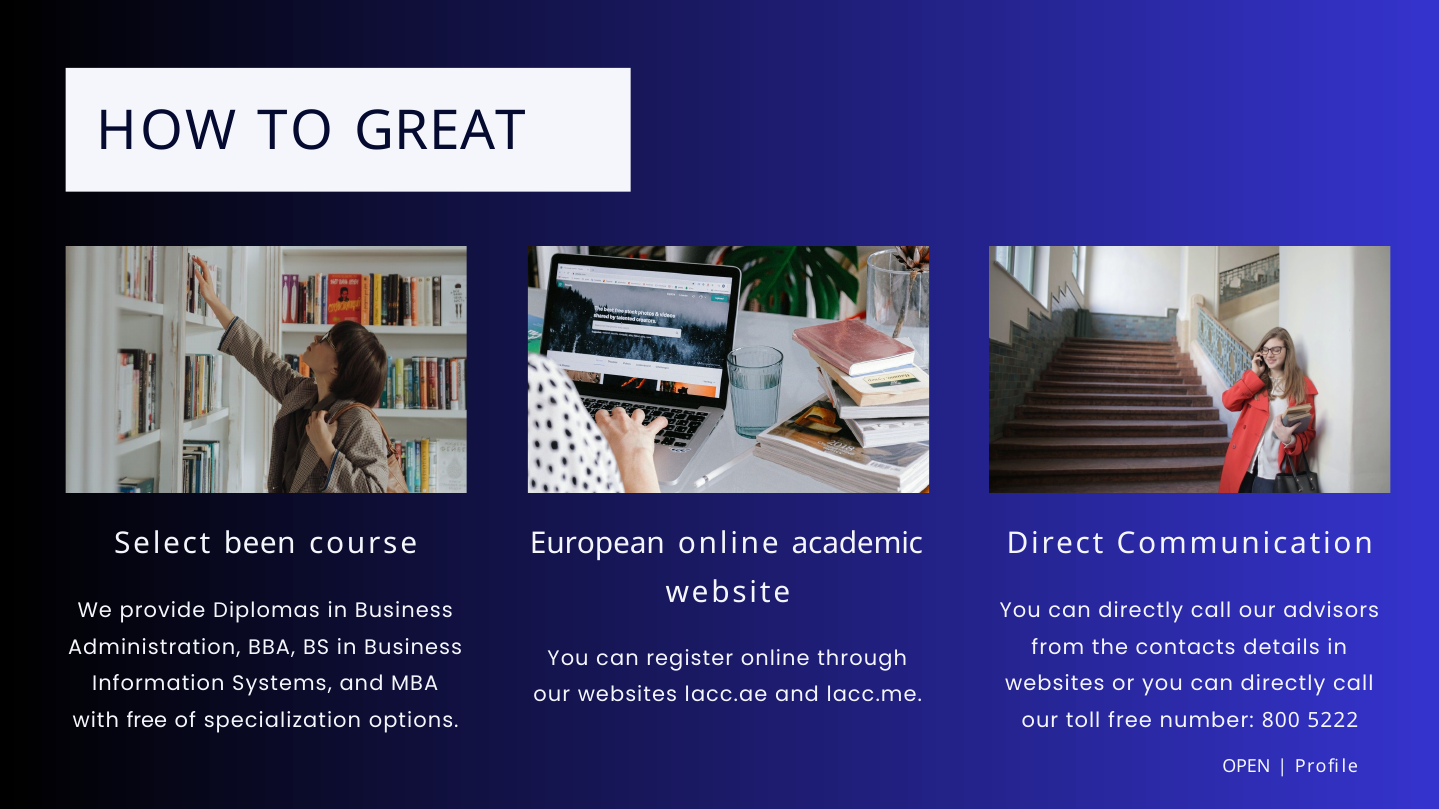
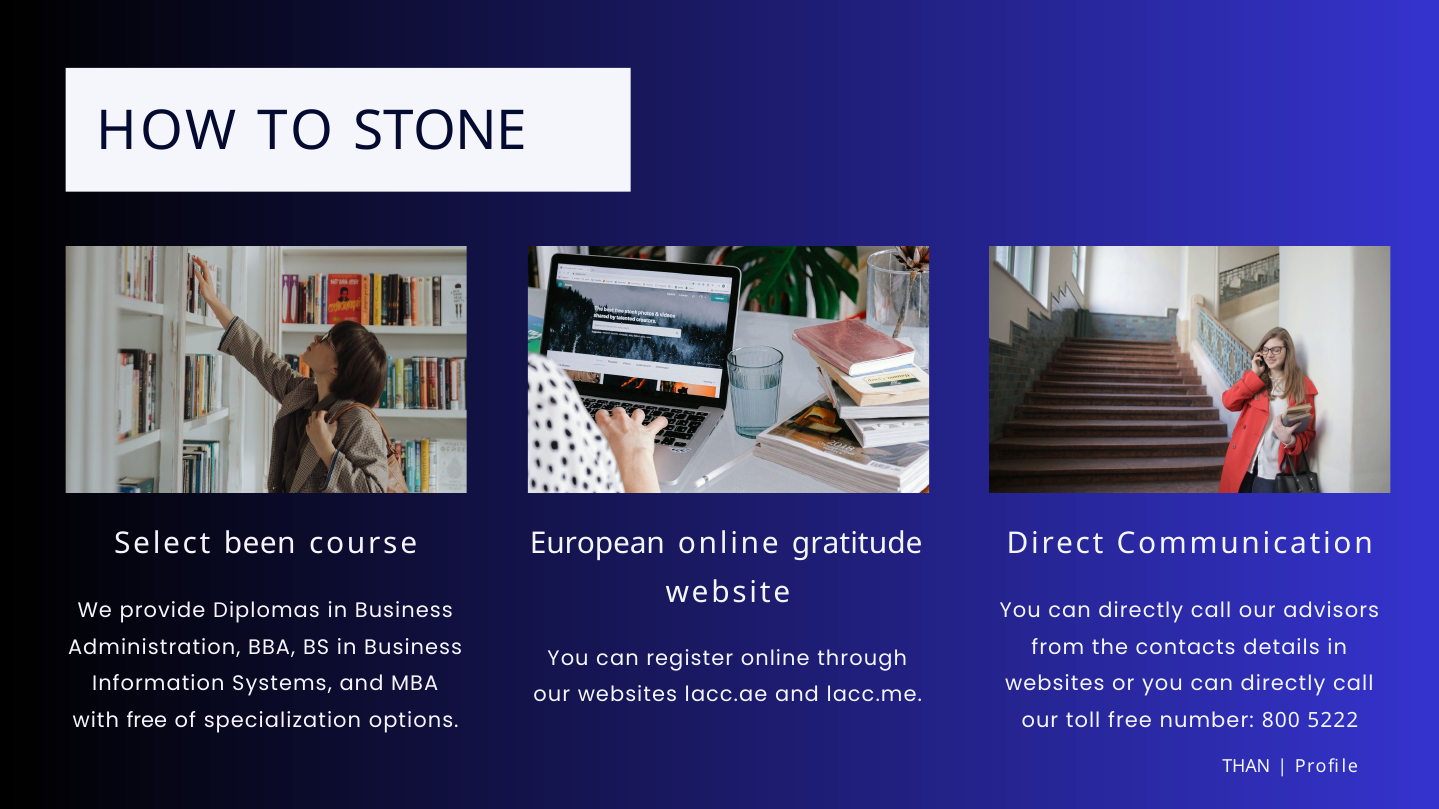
GREAT: GREAT -> STONE (441, 132)
academic: academic -> gratitude (857, 544)
OPEN: OPEN -> THAN (1246, 767)
